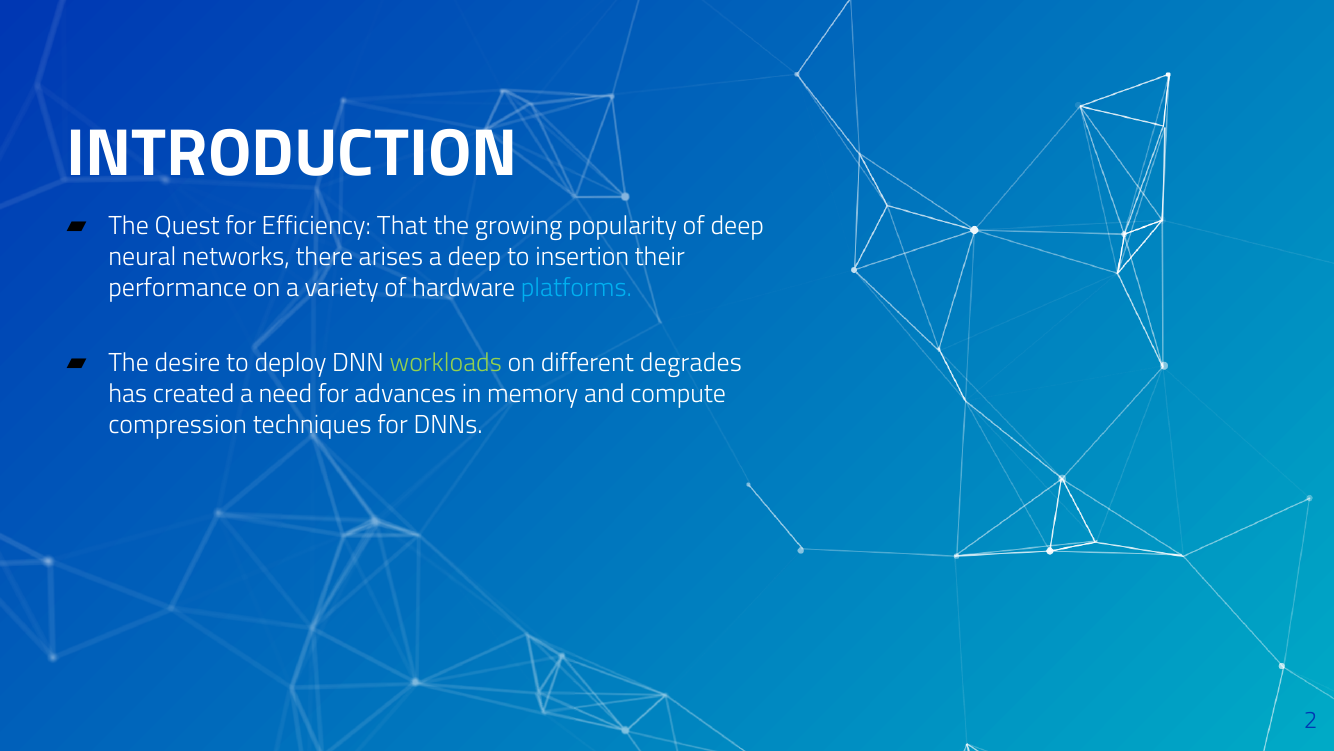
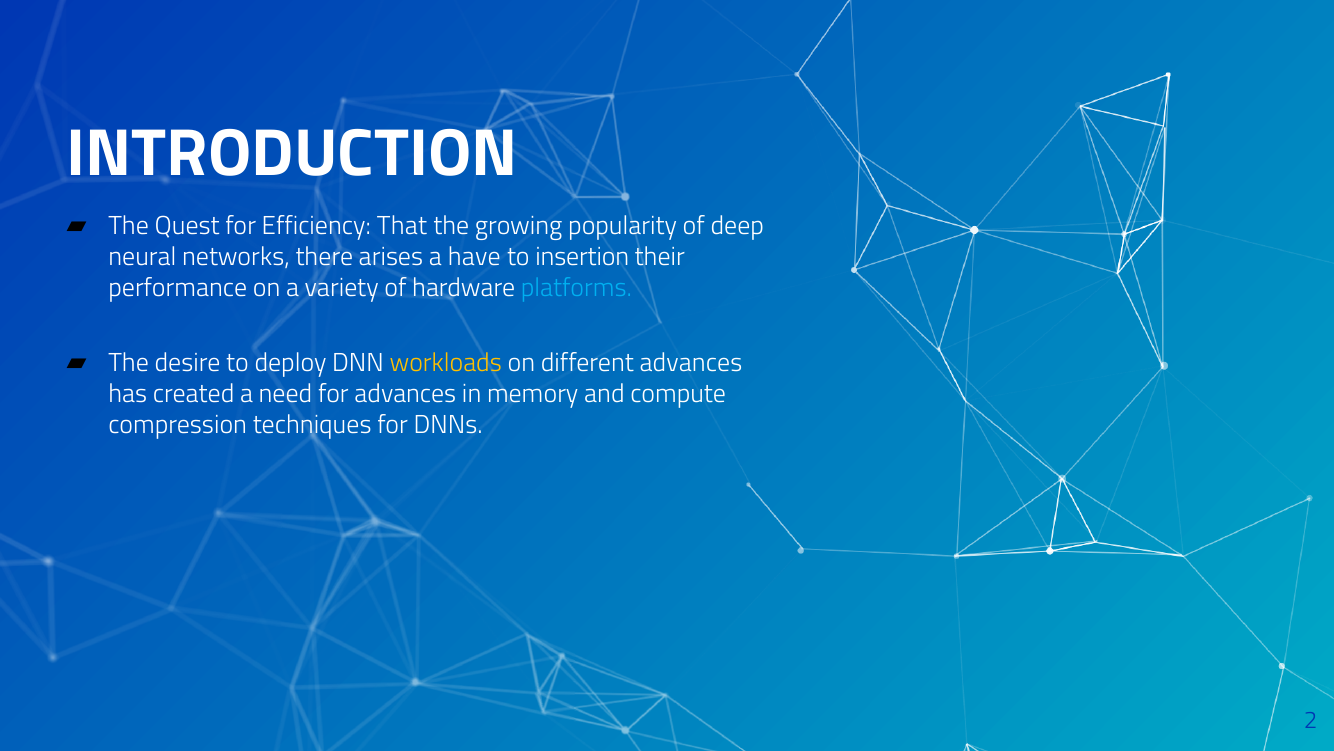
a deep: deep -> have (474, 257)
workloads colour: light green -> yellow (446, 362)
different degrades: degrades -> advances (691, 362)
